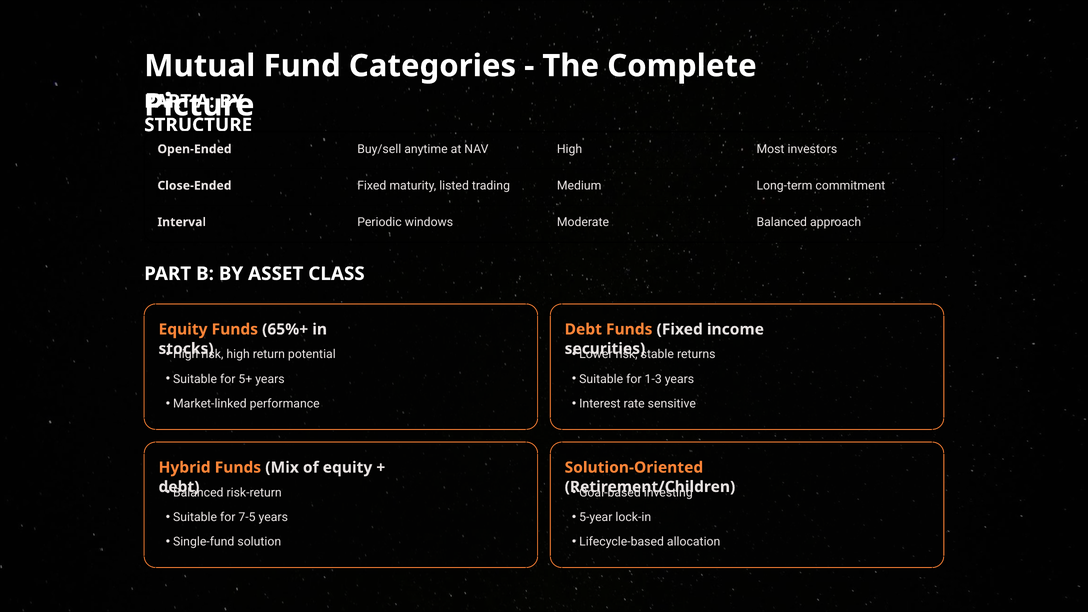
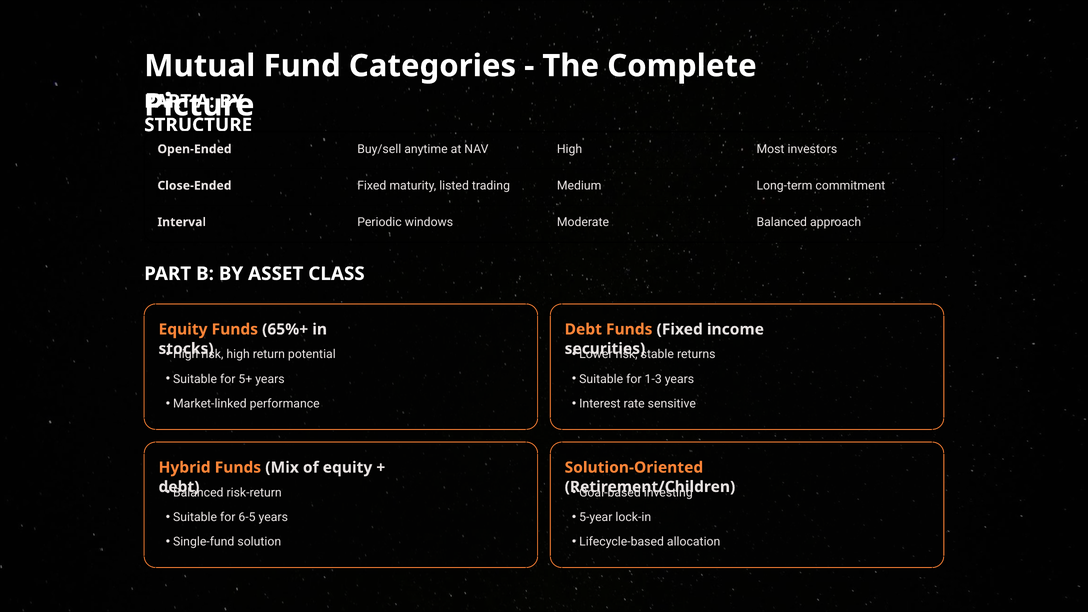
7-5: 7-5 -> 6-5 (247, 517)
